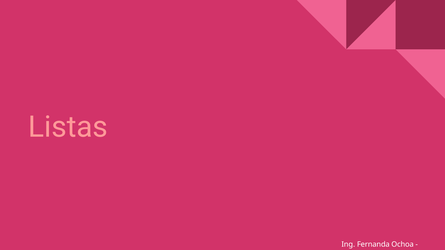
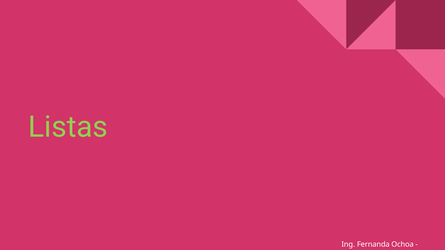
Listas colour: pink -> light green (68, 127)
